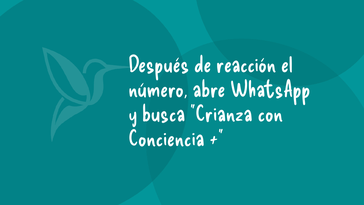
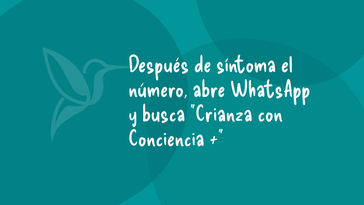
reacción: reacción -> síntoma (246, 65)
